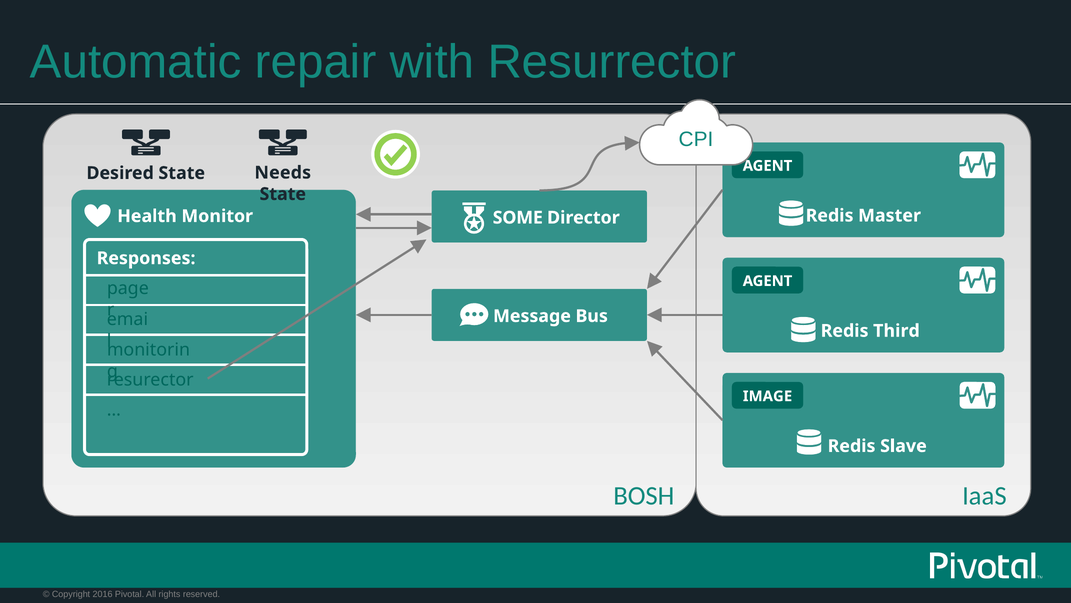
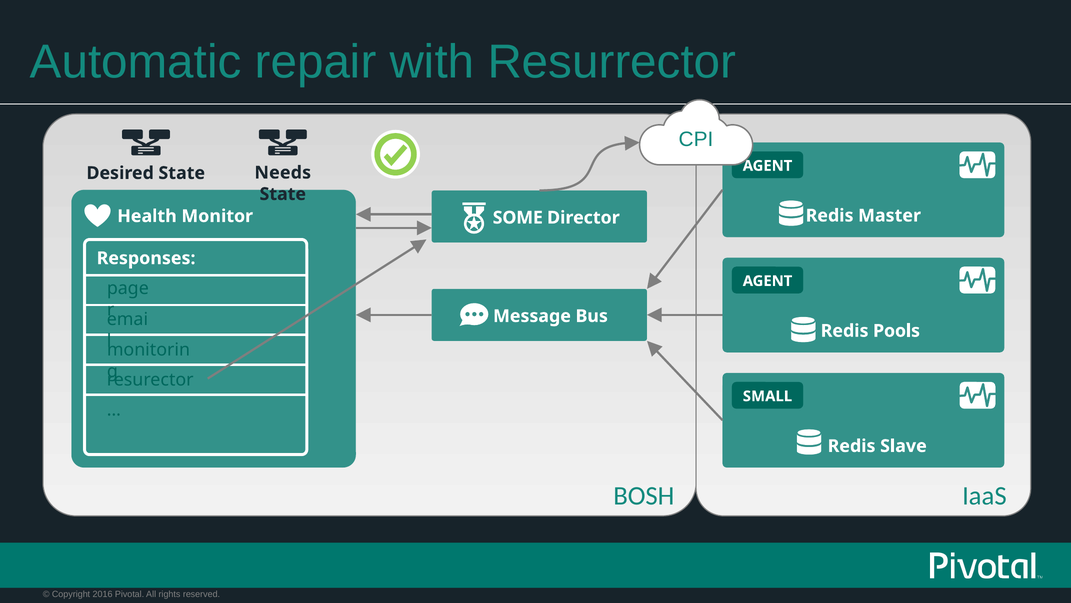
Third: Third -> Pools (897, 331)
IMAGE: IMAGE -> SMALL (767, 396)
